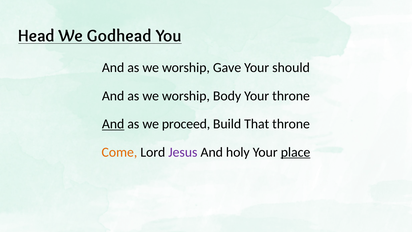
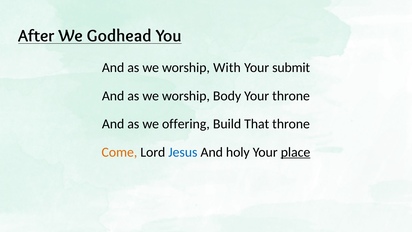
Head: Head -> After (36, 36)
Gave: Gave -> With (227, 68)
should: should -> submit (291, 68)
And underline: present -> none (113, 124)
proceed: proceed -> offering (186, 124)
Jesus colour: purple -> blue (183, 152)
